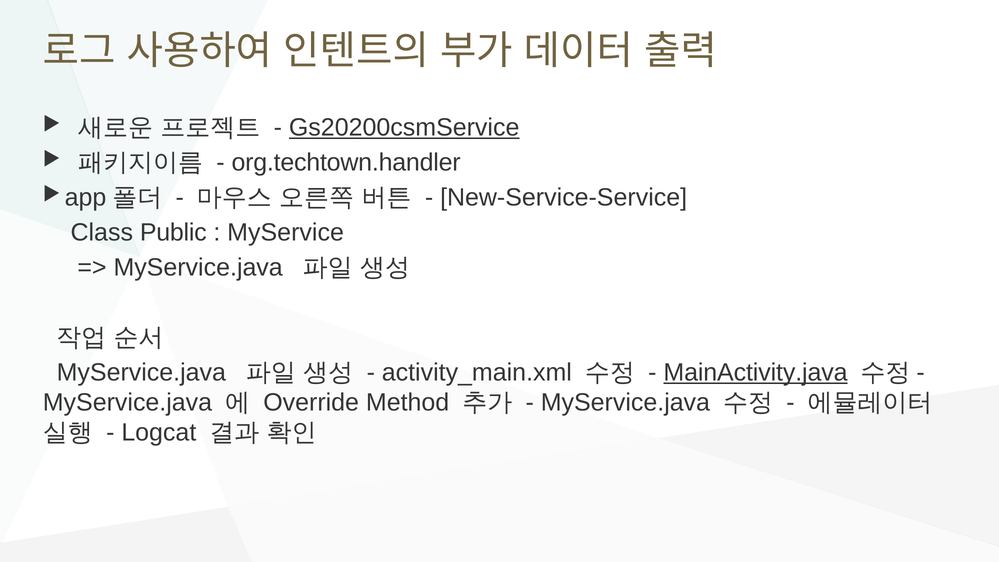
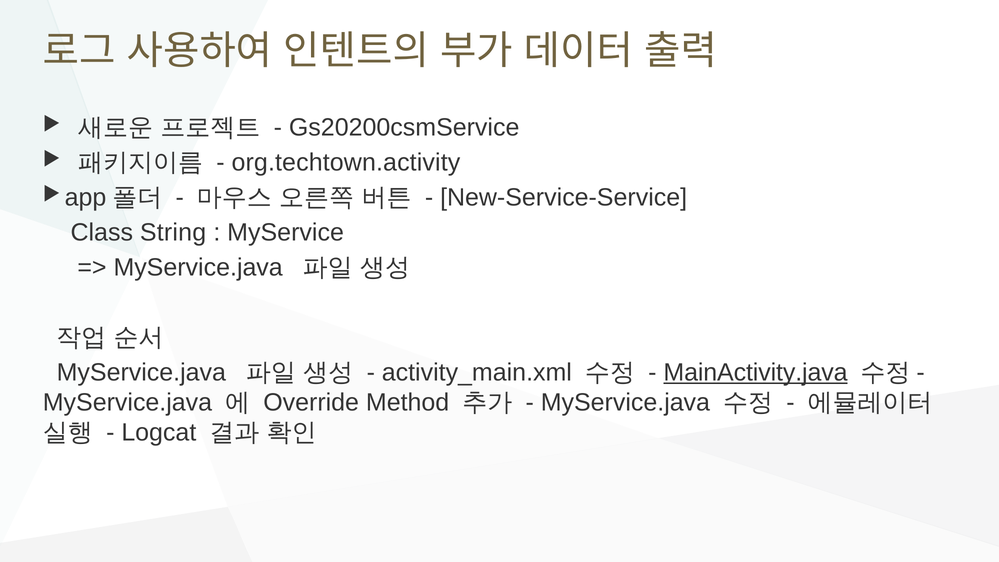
Gs20200csmService underline: present -> none (404, 128)
org.techtown.handler: org.techtown.handler -> org.techtown.activity (346, 163)
Public: Public -> String (173, 233)
